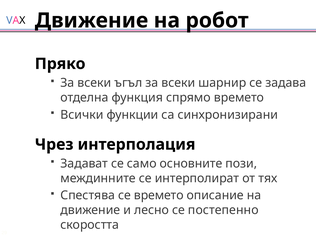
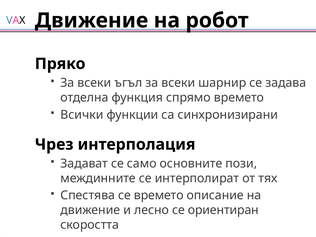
постепенно: постепенно -> ориентиран (223, 210)
